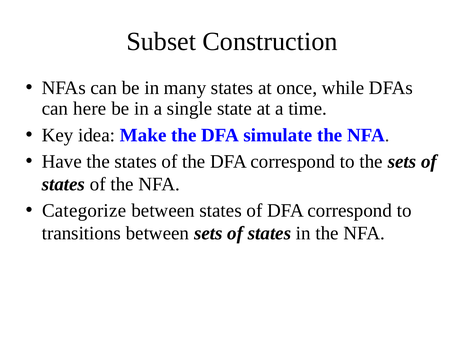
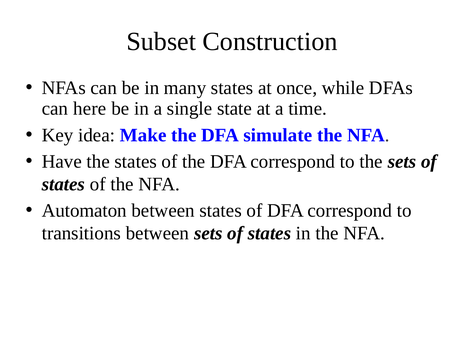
Categorize: Categorize -> Automaton (84, 210)
